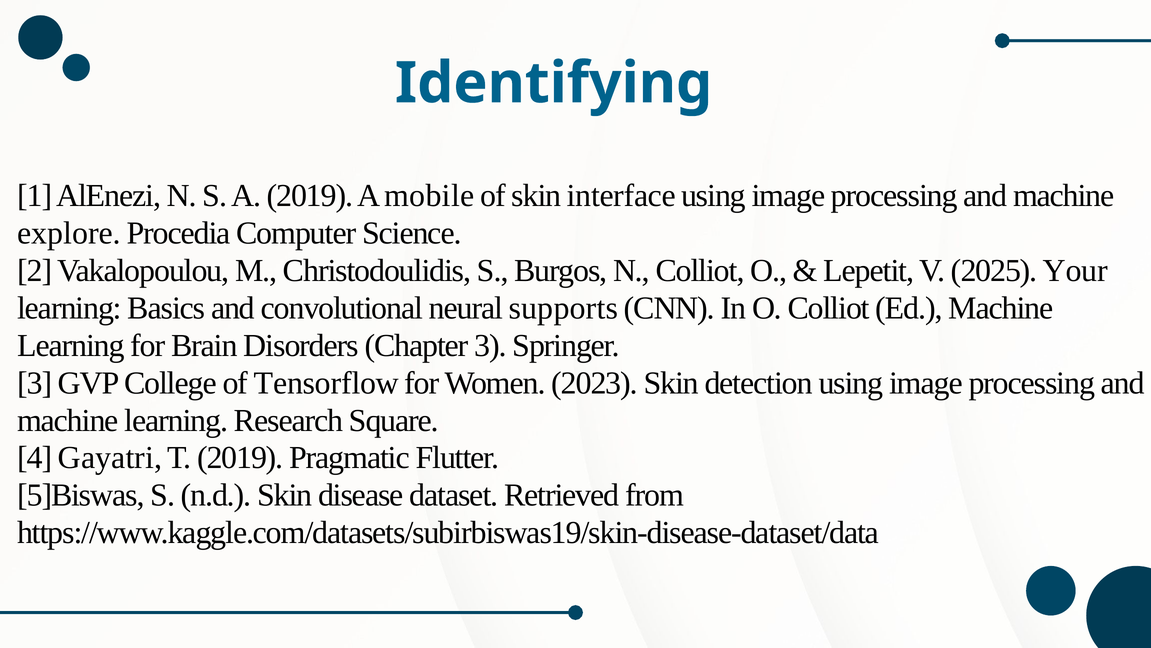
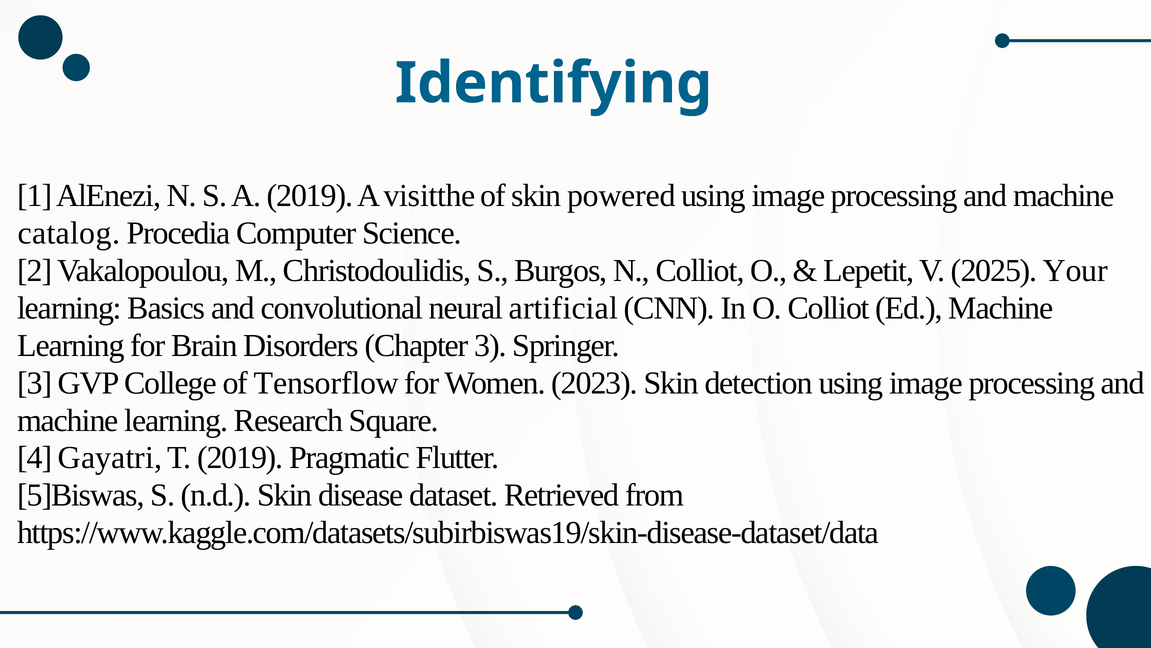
mobile: mobile -> visitthe (430, 196)
interface: interface -> powered (621, 196)
explore: explore -> catalog (69, 233)
supports: supports -> artificial (563, 308)
